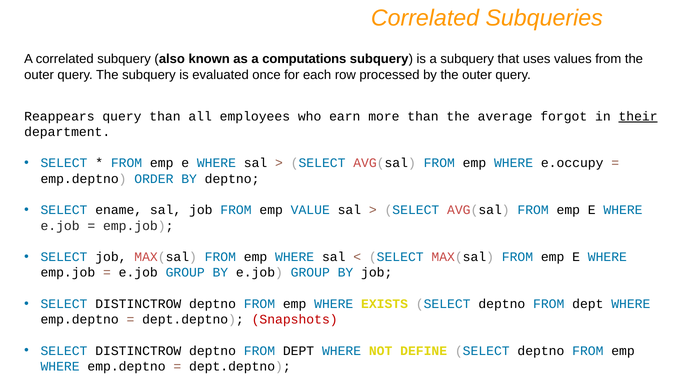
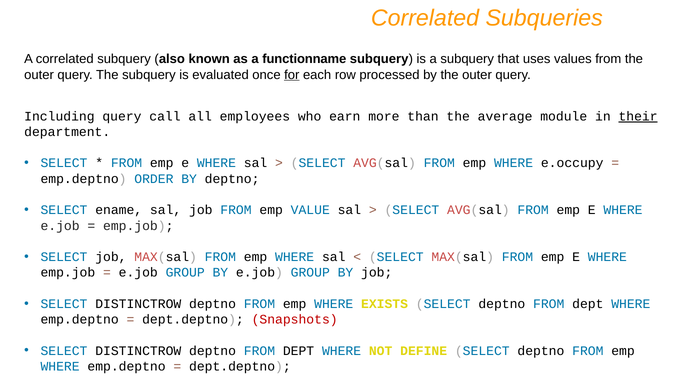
computations: computations -> functionname (304, 59)
for underline: none -> present (292, 75)
Reappears: Reappears -> Including (59, 116)
query than: than -> call (165, 116)
forgot: forgot -> module (564, 116)
